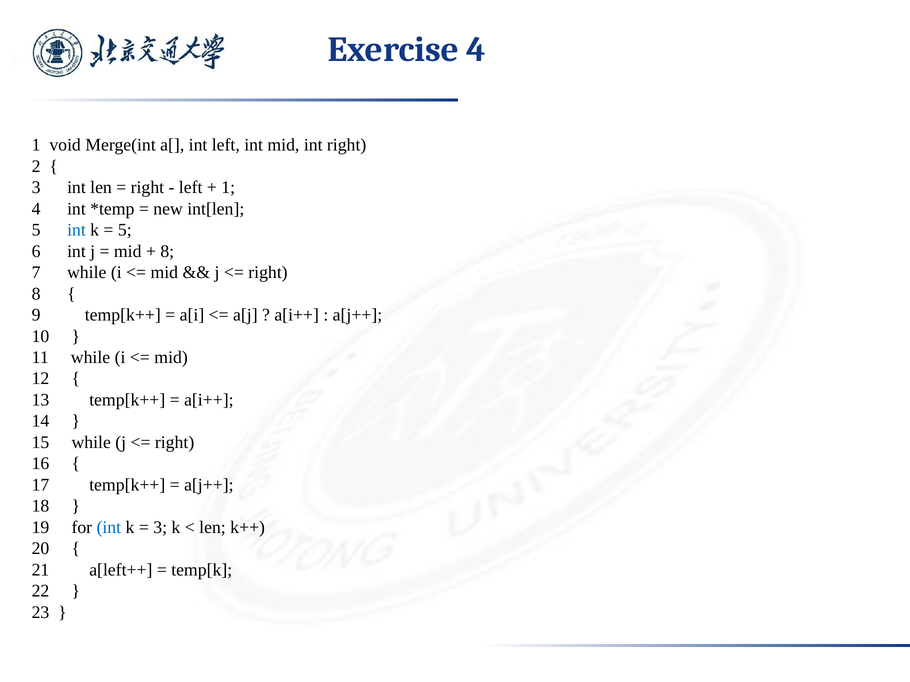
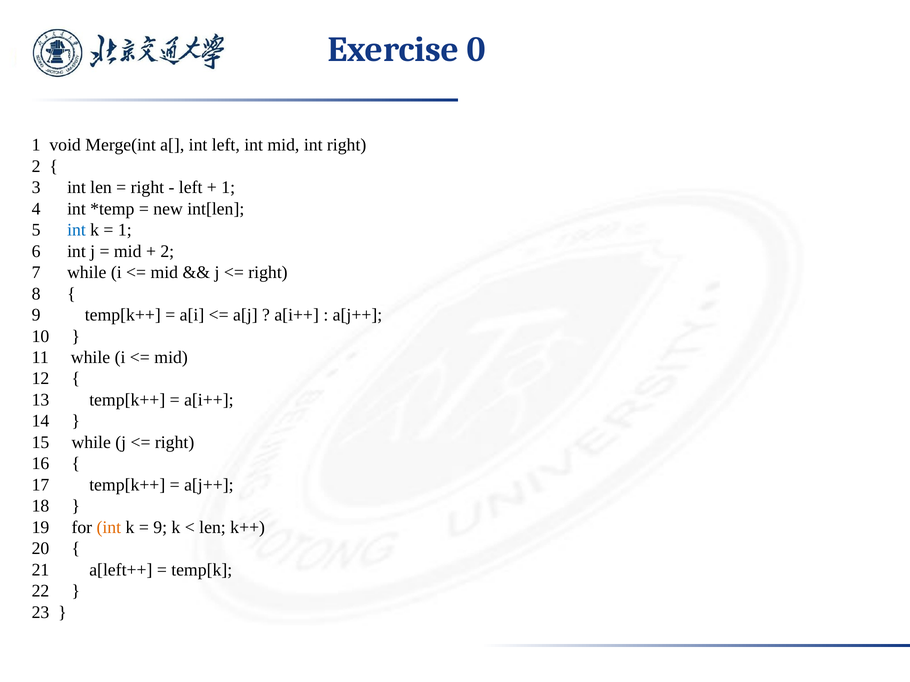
Exercise 4: 4 -> 0 (476, 49)
5: 5 -> 1 (125, 230)
8: 8 -> 2 (167, 251)
int colour: blue -> orange (109, 528)
3: 3 -> 9 (160, 528)
